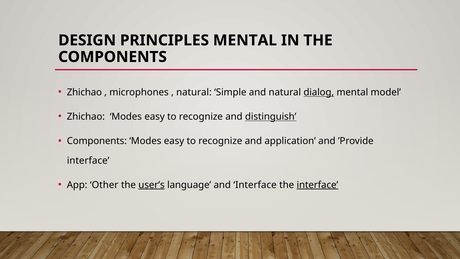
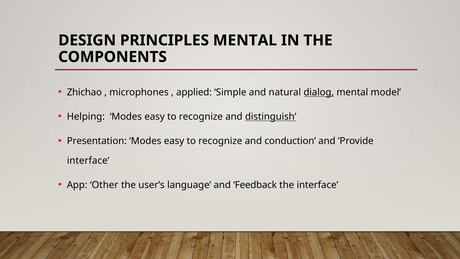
natural: natural -> applied (194, 92)
Zhichao: Zhichao -> Helping (86, 117)
Components: Components -> Presentation (97, 141)
application: application -> conduction (290, 141)
user’s underline: present -> none (152, 185)
and Interface: Interface -> Feedback (255, 185)
interface underline: present -> none (317, 185)
